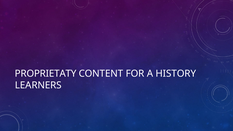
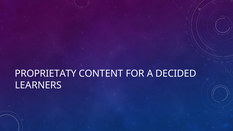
HISTORY: HISTORY -> DECIDED (176, 74)
